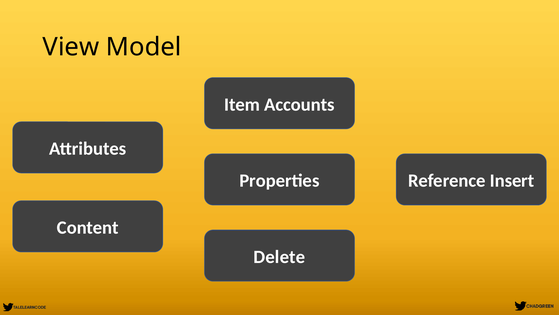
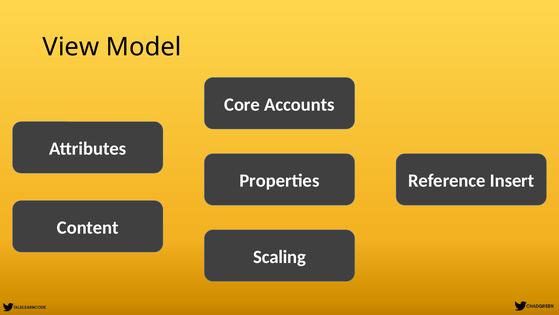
Item: Item -> Core (242, 104)
Delete: Delete -> Scaling (280, 256)
